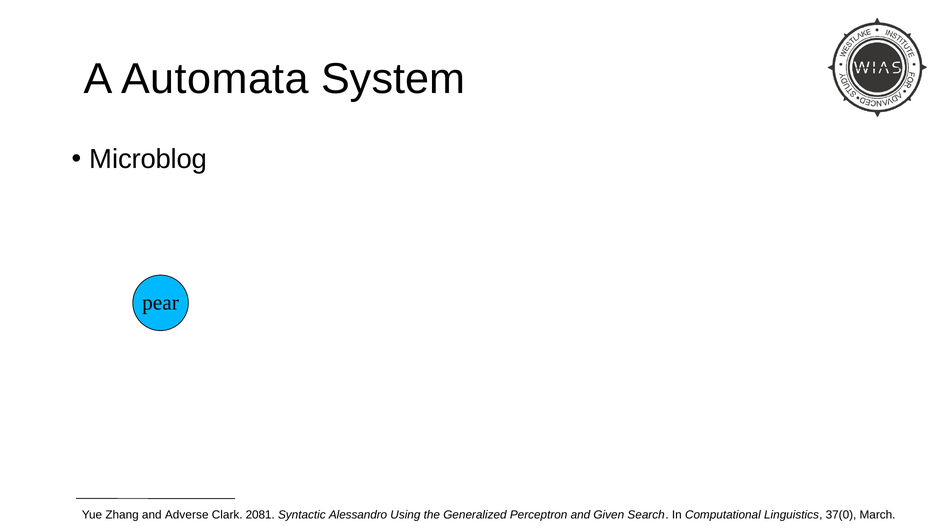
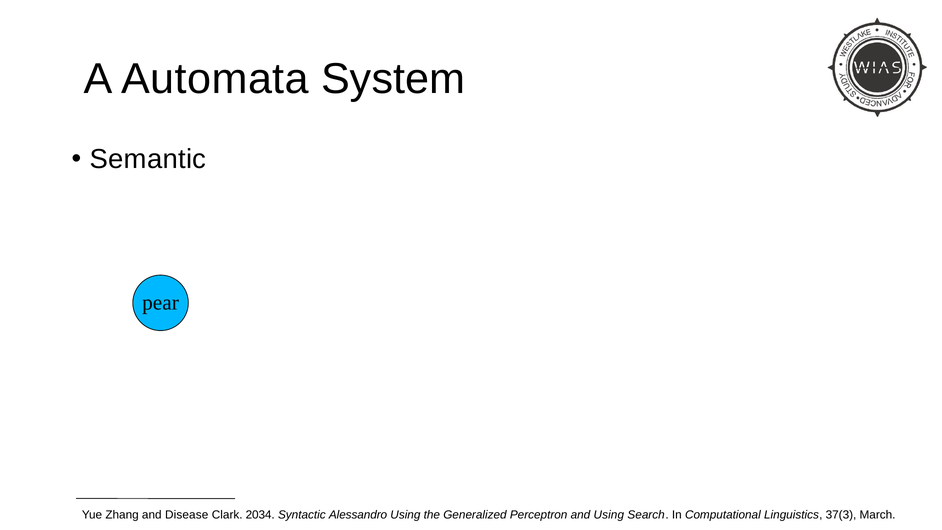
Microblog: Microblog -> Semantic (148, 159)
Adverse: Adverse -> Disease (187, 515)
2081: 2081 -> 2034 (260, 515)
and Given: Given -> Using (609, 515)
37(0: 37(0 -> 37(3 (841, 515)
